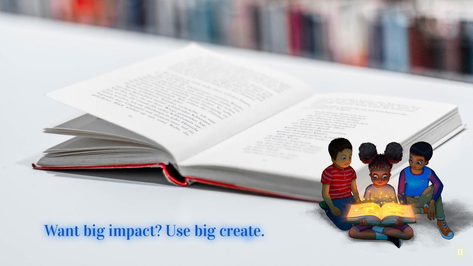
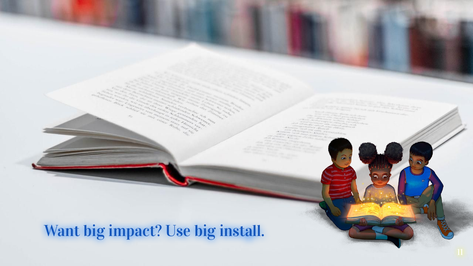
create: create -> install (242, 231)
